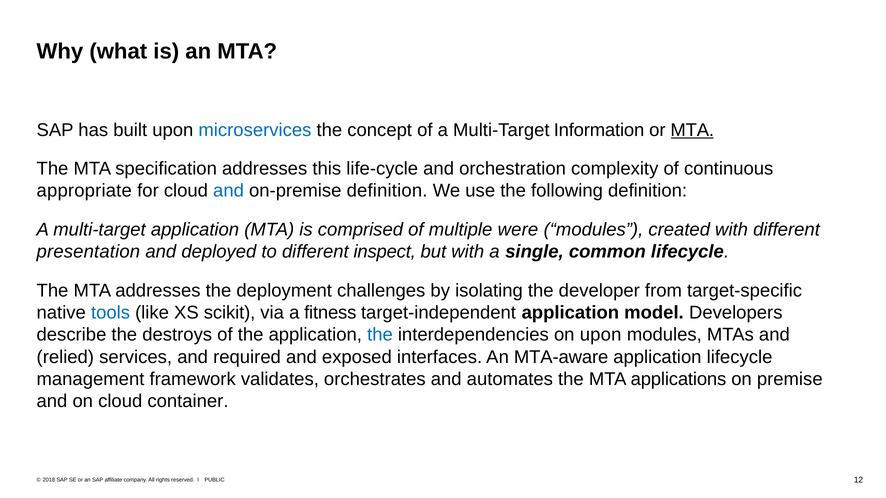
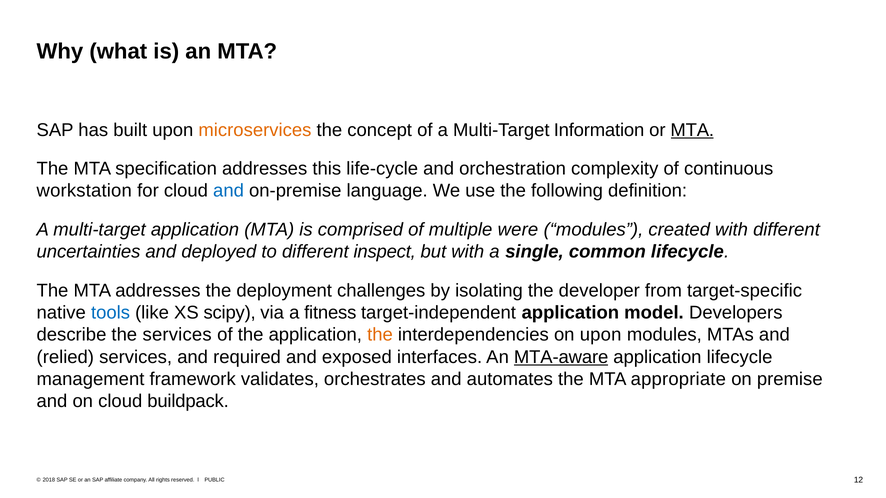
microservices colour: blue -> orange (255, 130)
appropriate: appropriate -> workstation (84, 191)
on-premise definition: definition -> language (387, 191)
presentation: presentation -> uncertainties (88, 252)
scikit: scikit -> scipy (230, 313)
the destroys: destroys -> services (177, 335)
the colour: blue -> orange (380, 335)
MTA-aware underline: none -> present (561, 357)
applications: applications -> appropriate (678, 379)
container: container -> buildpack (188, 401)
